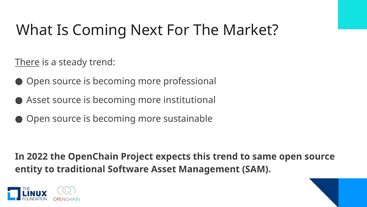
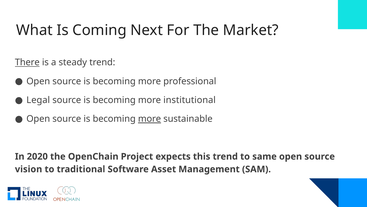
Asset: Asset -> Legal (38, 100)
more underline: none -> present (150, 119)
2022: 2022 -> 2020 (37, 156)
entity: entity -> vision (29, 169)
